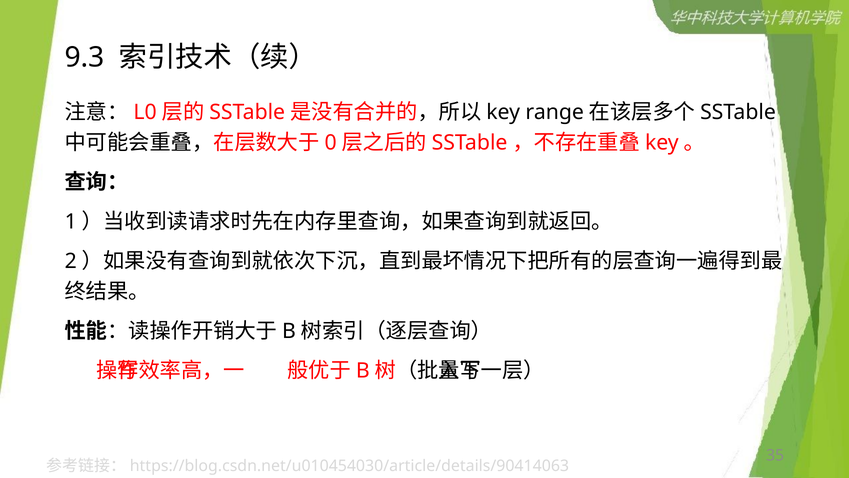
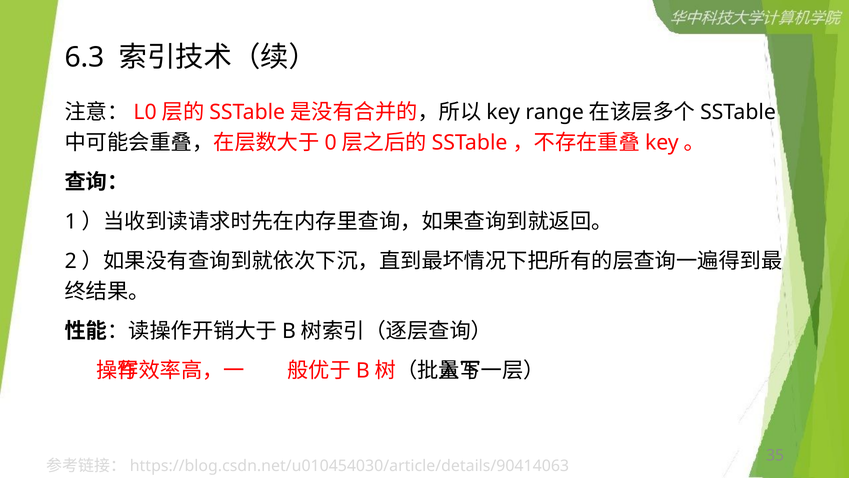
9.3: 9.3 -> 6.3 (85, 57)
